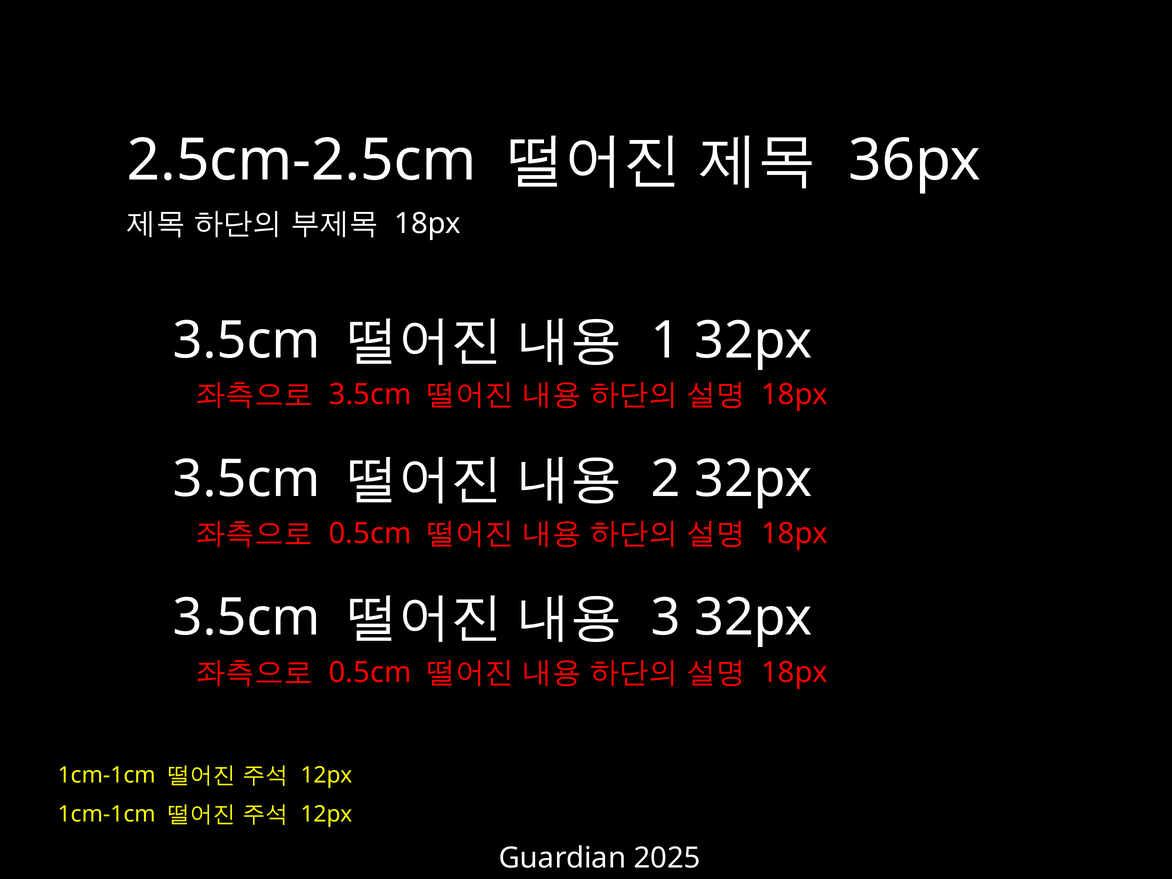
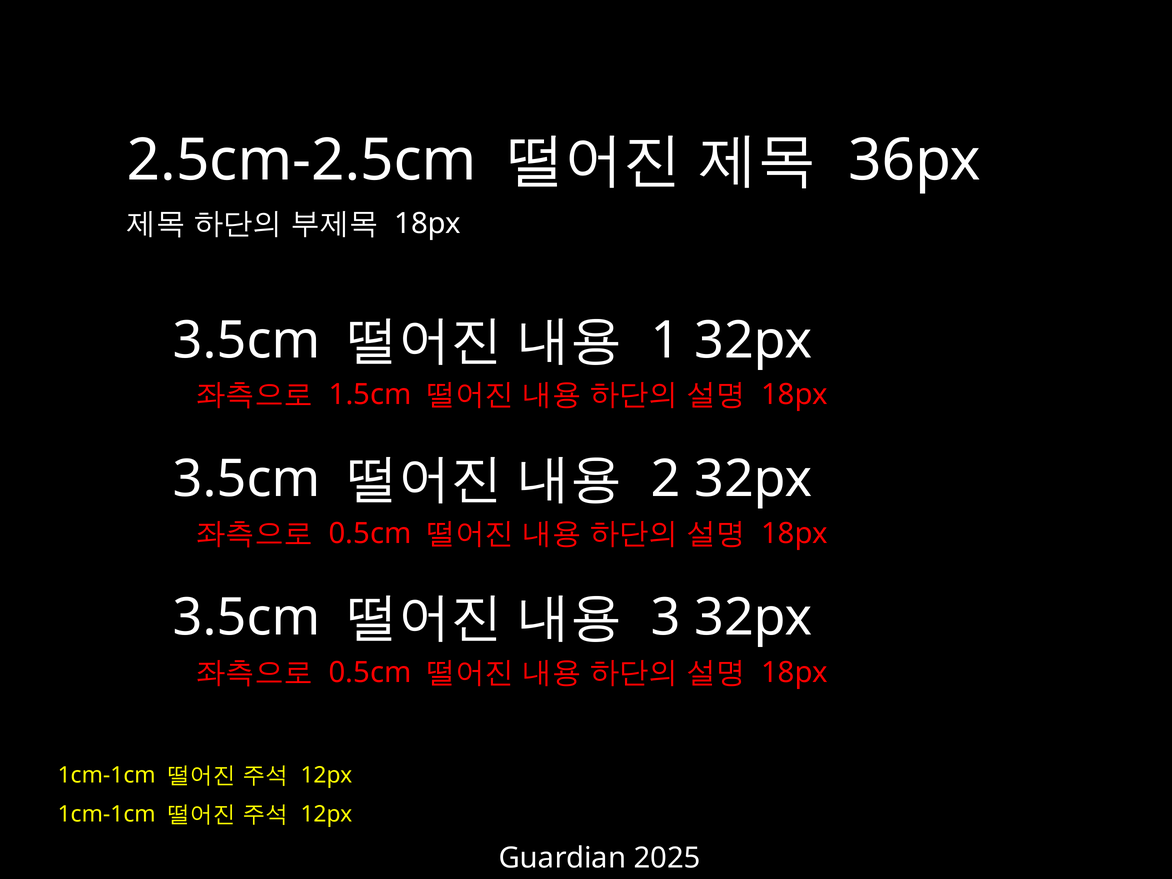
3.5cm: 3.5cm -> 1.5cm (370, 394)
